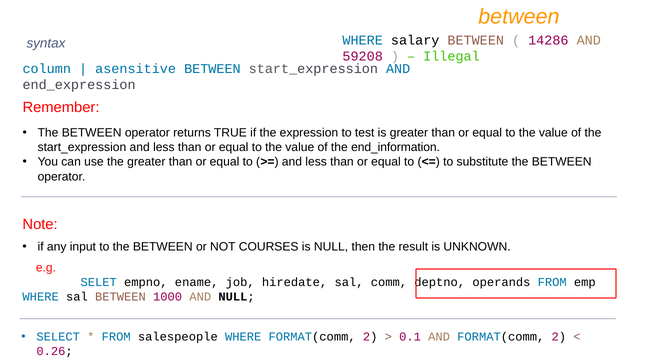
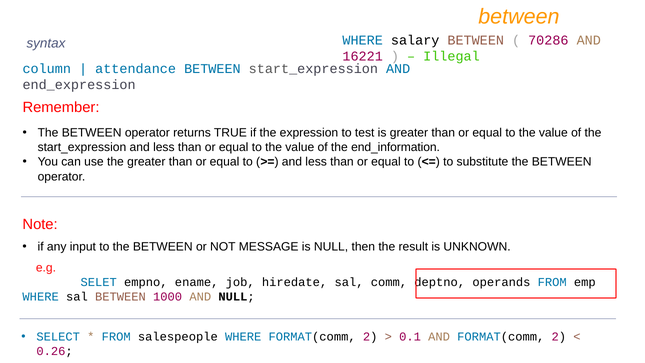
14286: 14286 -> 70286 (548, 40)
59208: 59208 -> 16221 (363, 56)
asensitive: asensitive -> attendance (136, 69)
COURSES: COURSES -> MESSAGE (269, 247)
